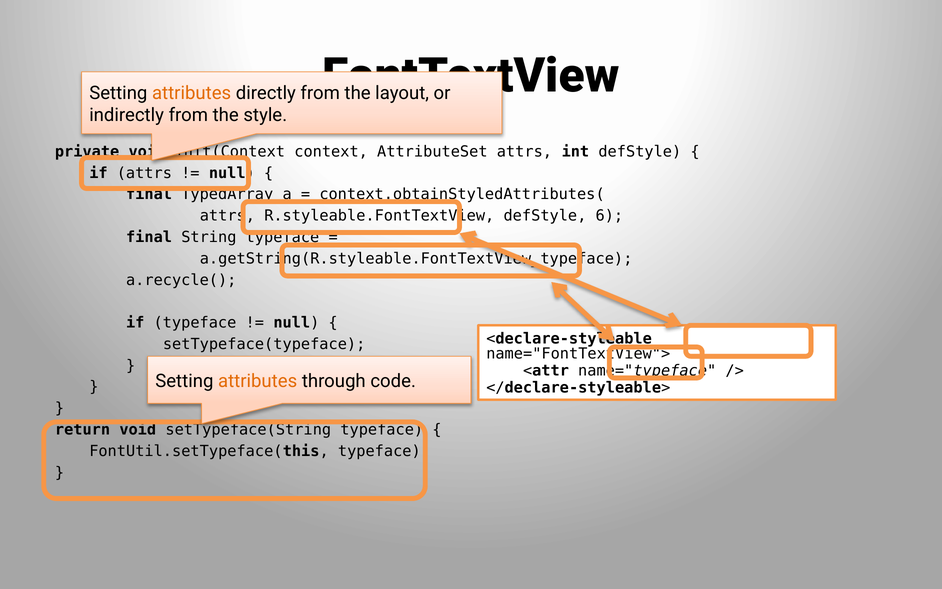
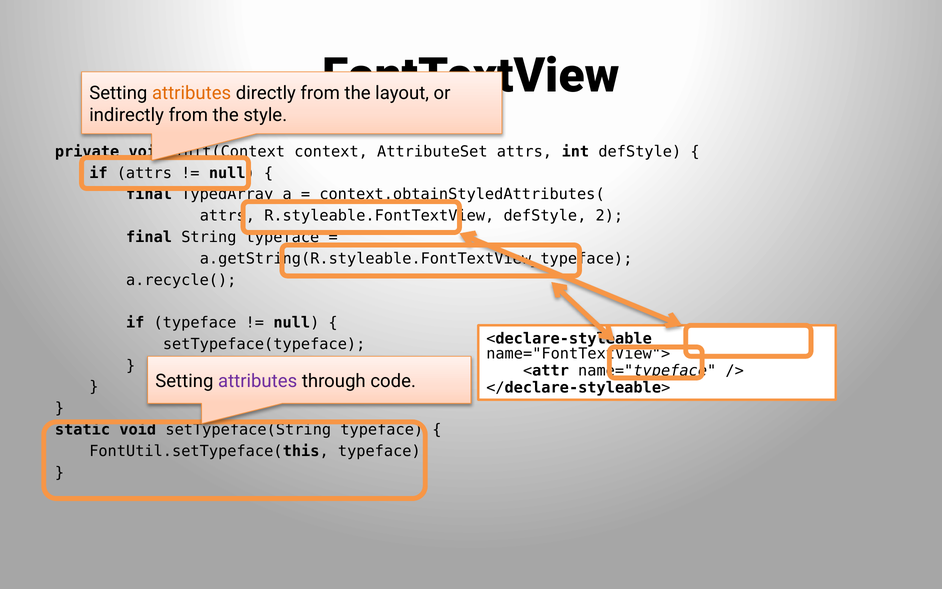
6: 6 -> 2 (609, 216)
attributes colour: orange -> purple (258, 381)
return: return -> static (83, 430)
